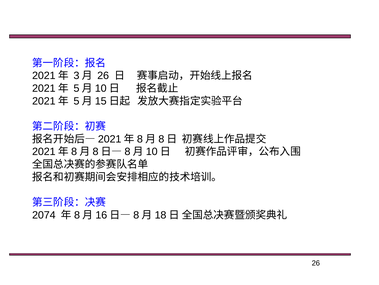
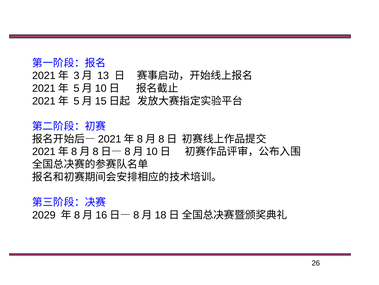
26: 26 -> 13 (103, 76)
2074: 2074 -> 2029 (44, 215)
